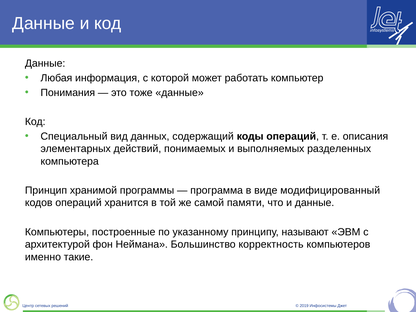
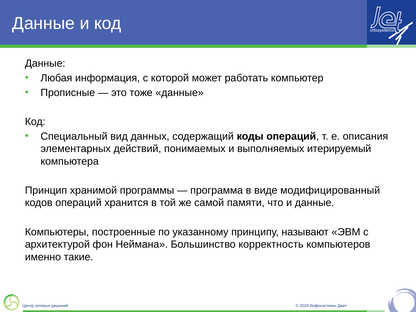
Понимания: Понимания -> Прописные (68, 93)
разделенных: разделенных -> итерируемый (339, 149)
